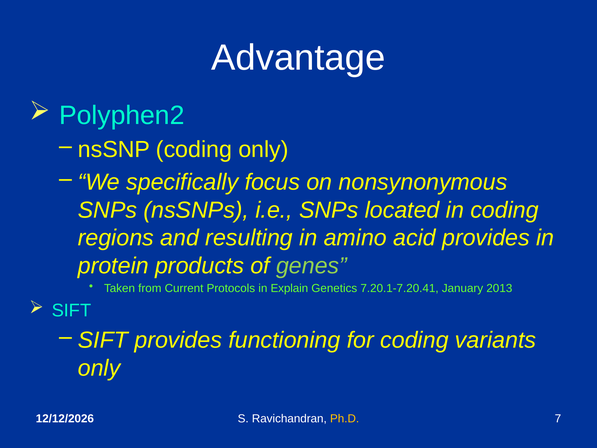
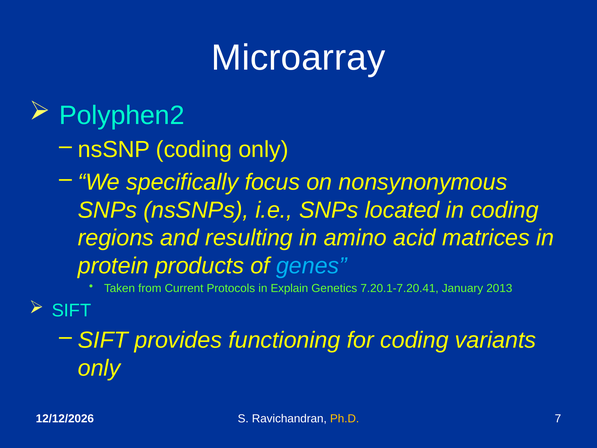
Advantage: Advantage -> Microarray (298, 58)
acid provides: provides -> matrices (486, 238)
genes colour: light green -> light blue (311, 266)
